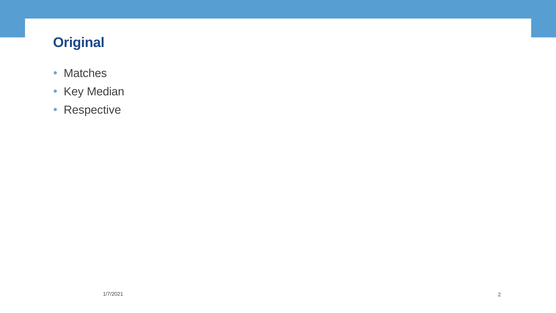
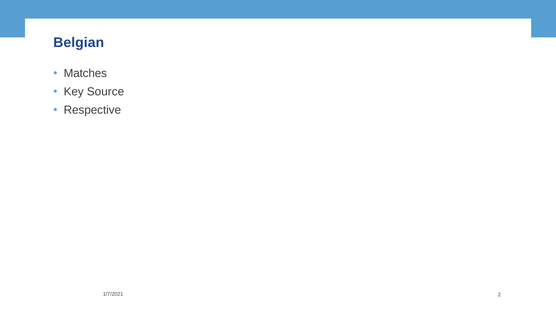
Original: Original -> Belgian (79, 42)
Median: Median -> Source (106, 92)
